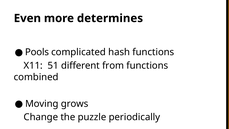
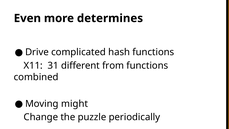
Pools: Pools -> Drive (37, 52)
51: 51 -> 31 (53, 65)
grows: grows -> might (75, 104)
